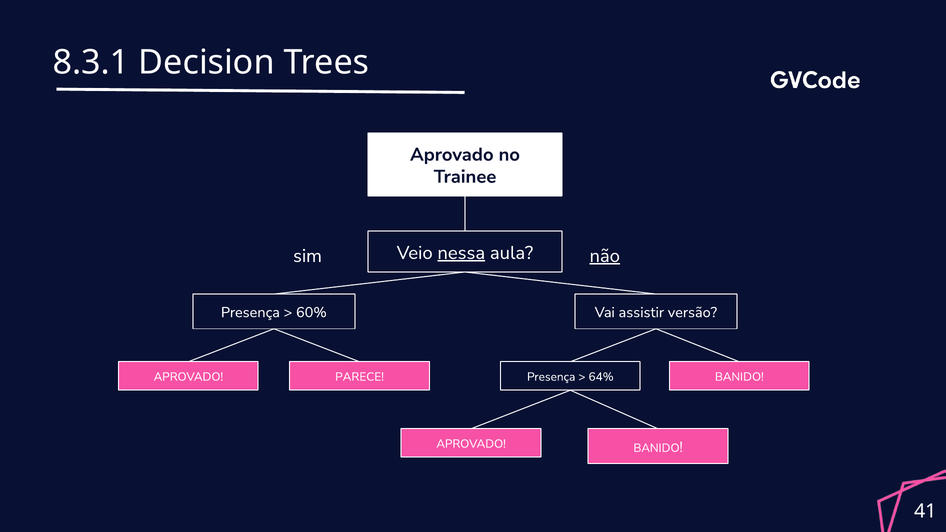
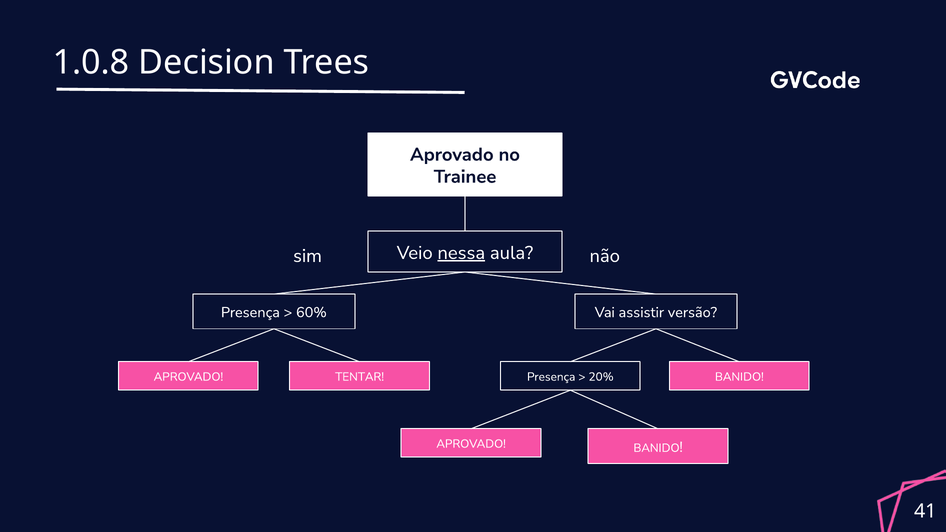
8.3.1: 8.3.1 -> 1.0.8 (91, 62)
não underline: present -> none (605, 256)
PARECE: PARECE -> TENTAR (360, 377)
64%: 64% -> 20% (601, 377)
